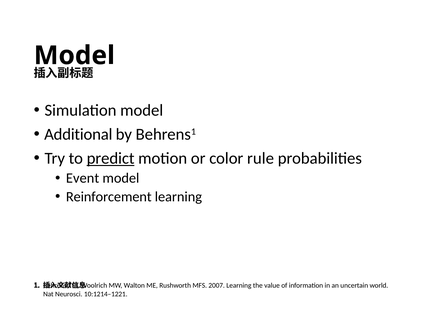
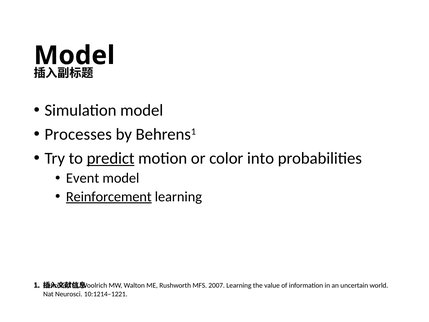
Additional: Additional -> Processes (78, 134)
rule: rule -> into (261, 158)
Reinforcement underline: none -> present (109, 196)
